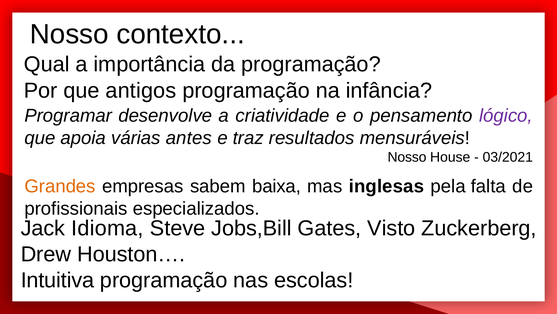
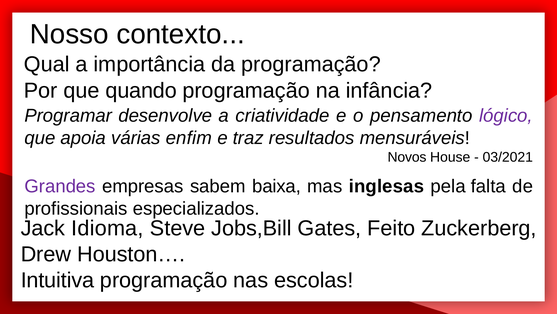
antigos: antigos -> quando (141, 90)
antes: antes -> enfim (189, 138)
Nosso: Nosso -> Novos (407, 157)
Grandes colour: orange -> purple (60, 186)
Visto: Visto -> Feito (391, 228)
